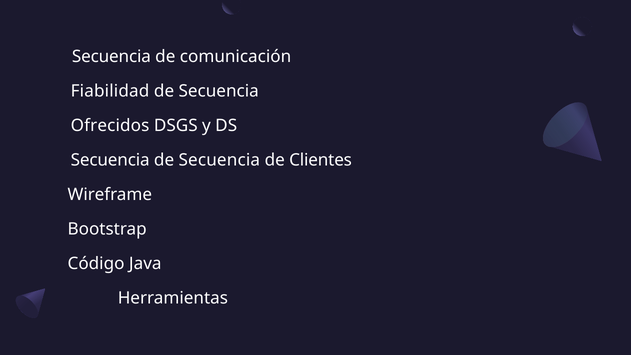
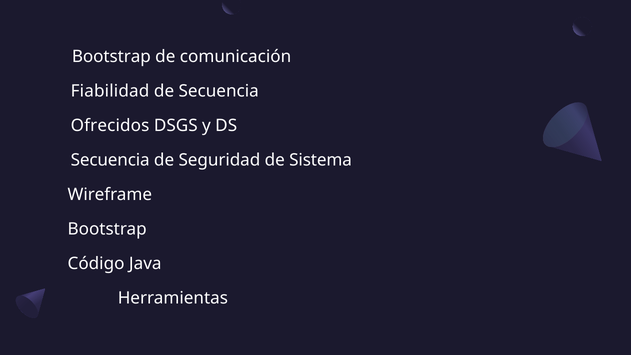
Secuencia: Secuencia -> Bootstrap (111, 57)
Secuencia: Secuencia -> Seguridad (219, 160)
Clientes: Clientes -> Sistema (321, 160)
